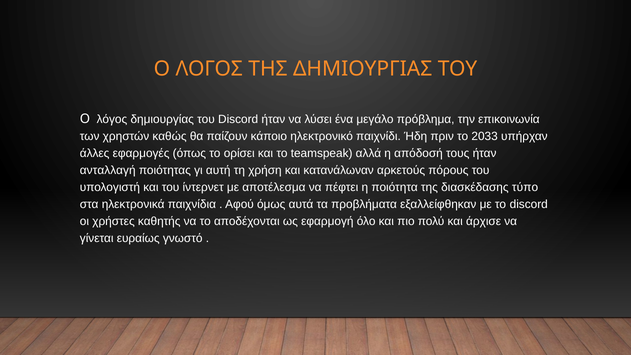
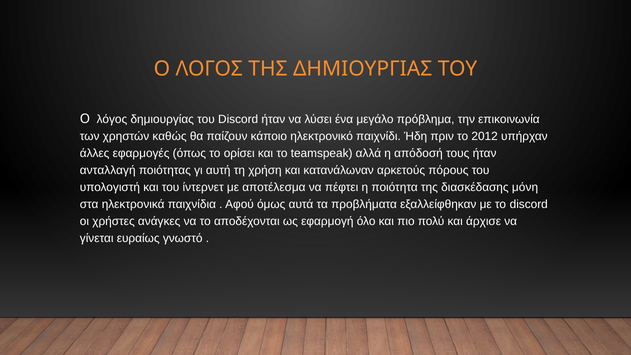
2033: 2033 -> 2012 (485, 136)
τύπο: τύπο -> μόνη (525, 187)
καθητής: καθητής -> ανάγκες (159, 222)
